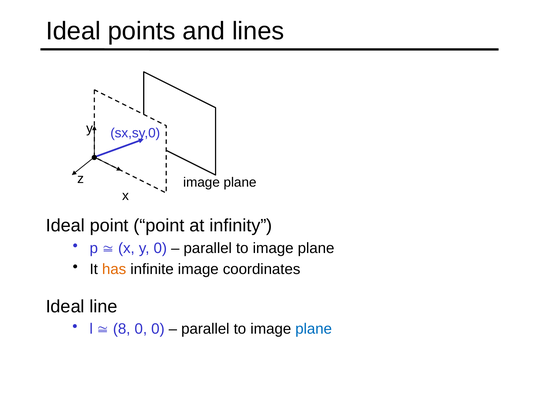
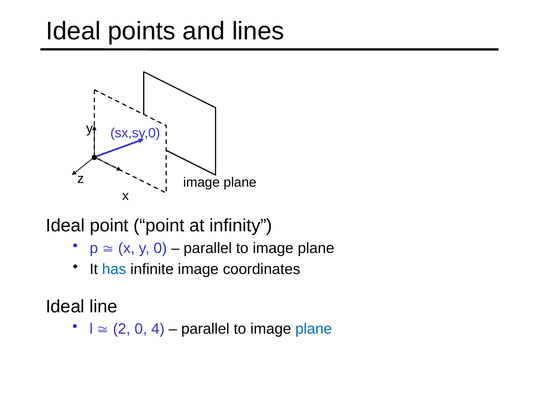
has colour: orange -> blue (114, 269)
8: 8 -> 2 (122, 329)
0 0: 0 -> 4 (158, 329)
